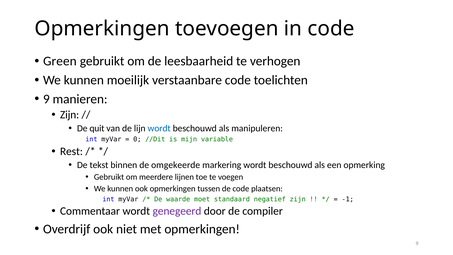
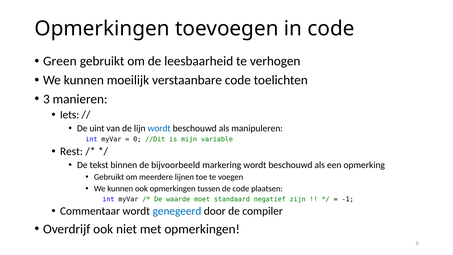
9: 9 -> 3 (46, 99)
Zijn: Zijn -> Iets (70, 115)
quit: quit -> uint (97, 128)
omgekeerde: omgekeerde -> bijvoorbeeld (176, 165)
genegeerd colour: purple -> blue (177, 211)
